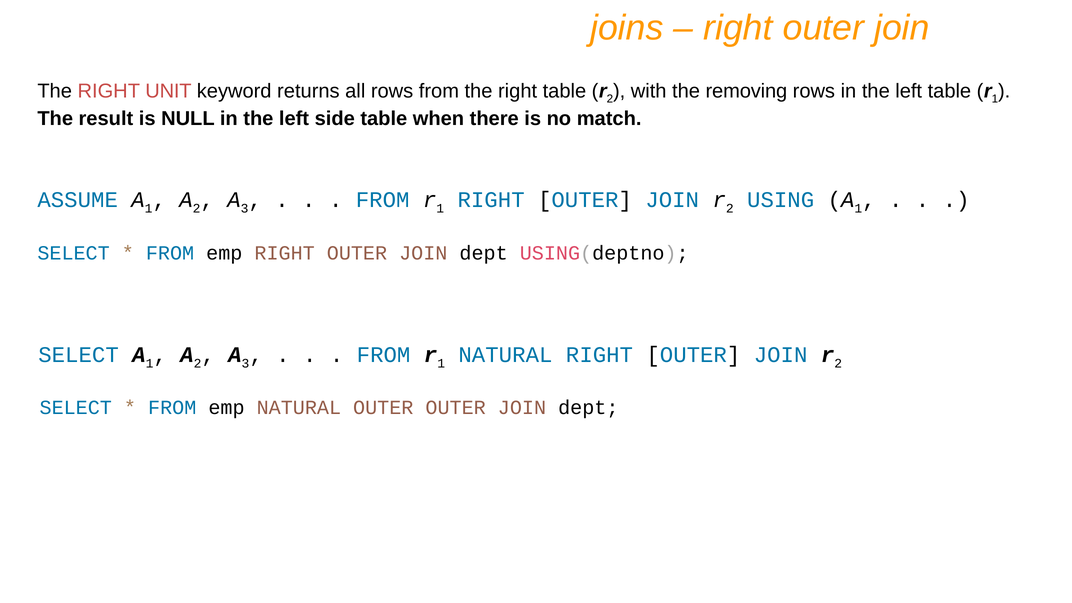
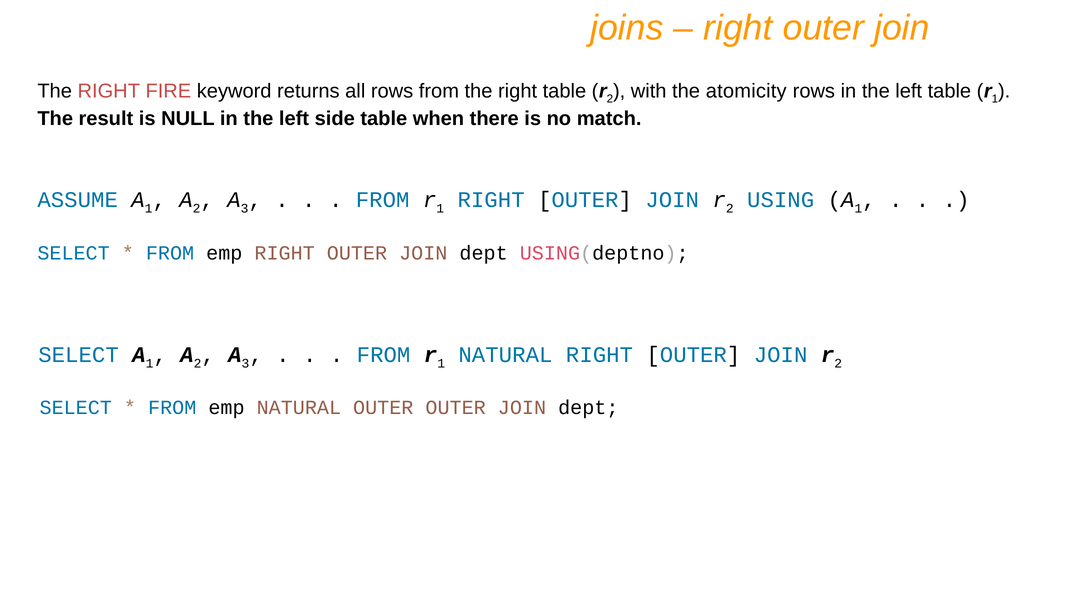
UNIT: UNIT -> FIRE (168, 91)
removing: removing -> atomicity (746, 91)
